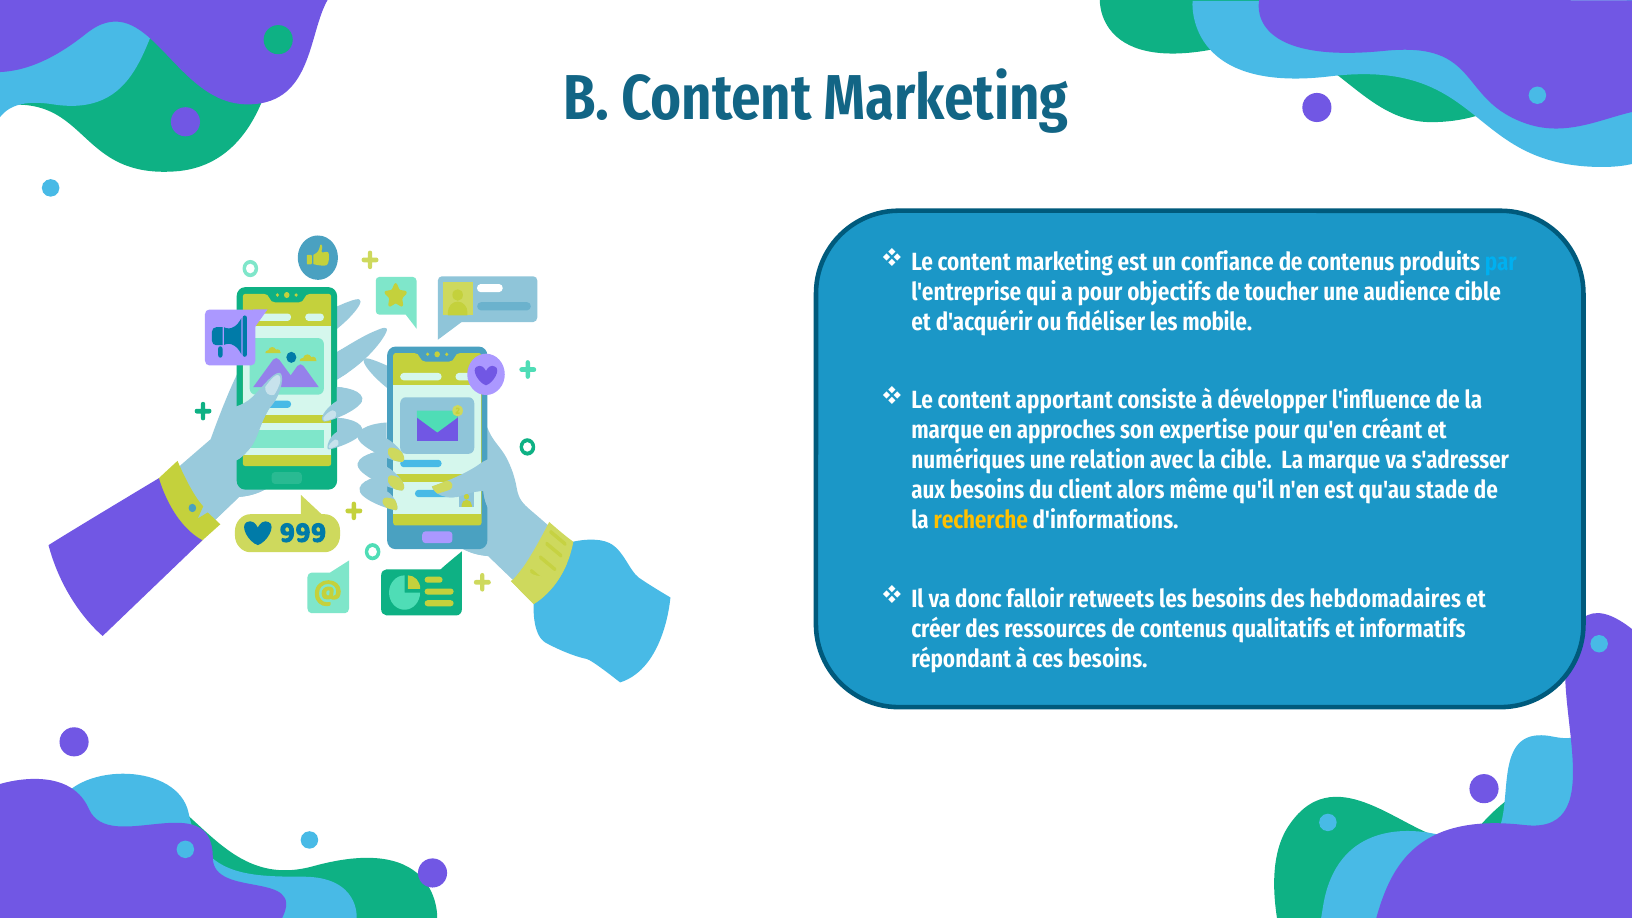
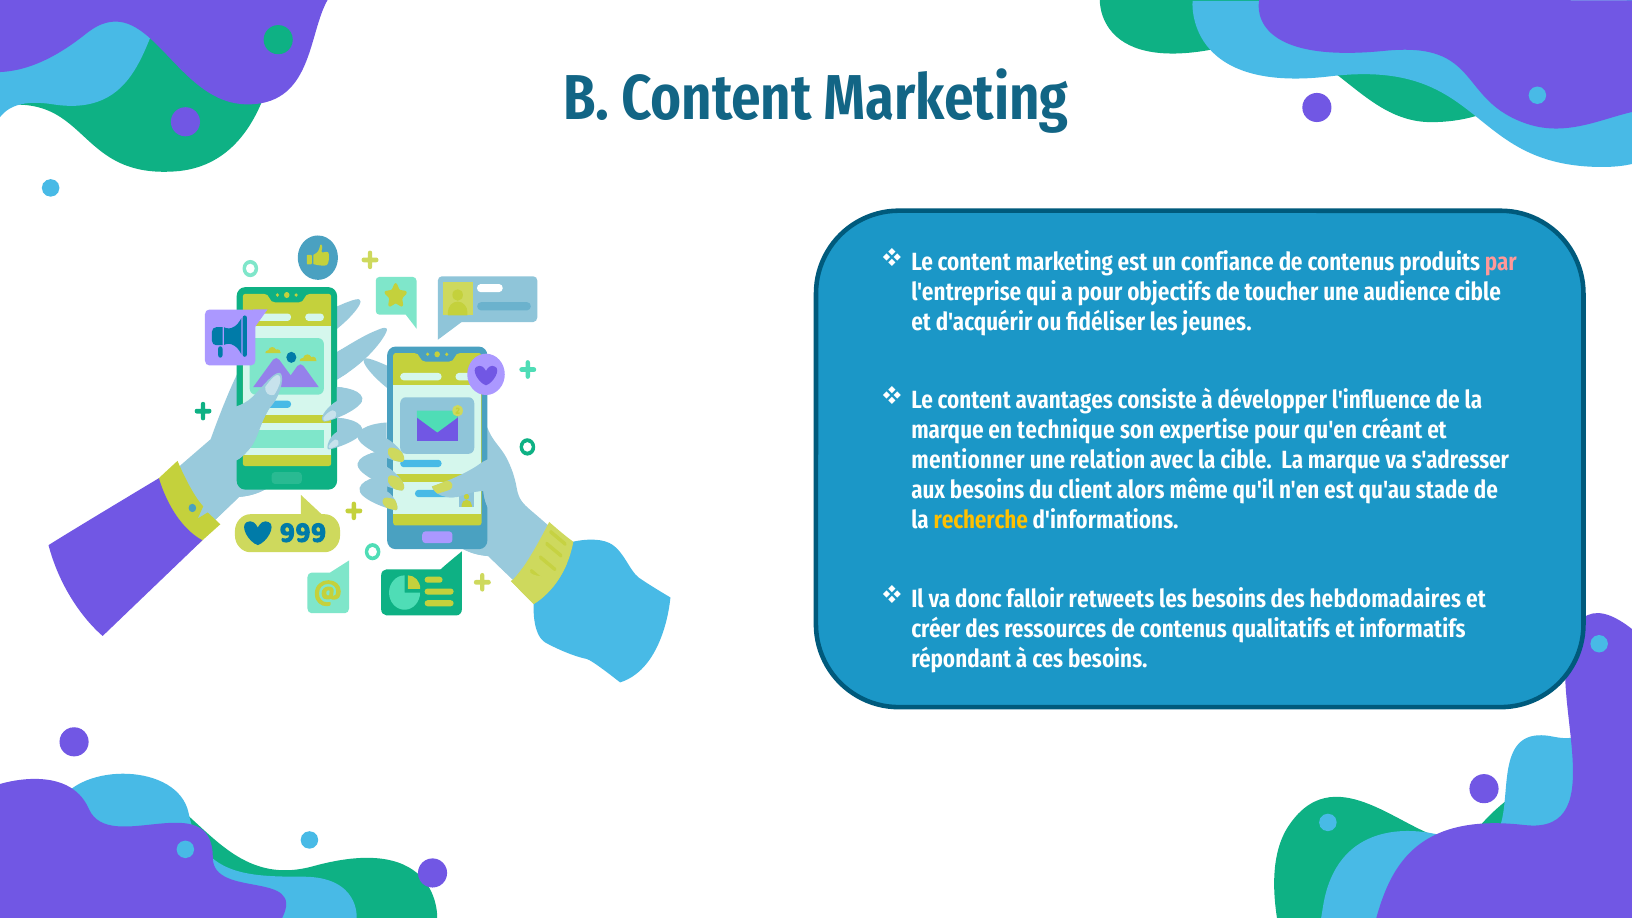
par colour: light blue -> pink (1501, 262)
mobile: mobile -> jeunes (1217, 322)
apportant: apportant -> avantages (1064, 401)
approches: approches -> technique (1066, 431)
numériques: numériques -> mentionner (968, 461)
